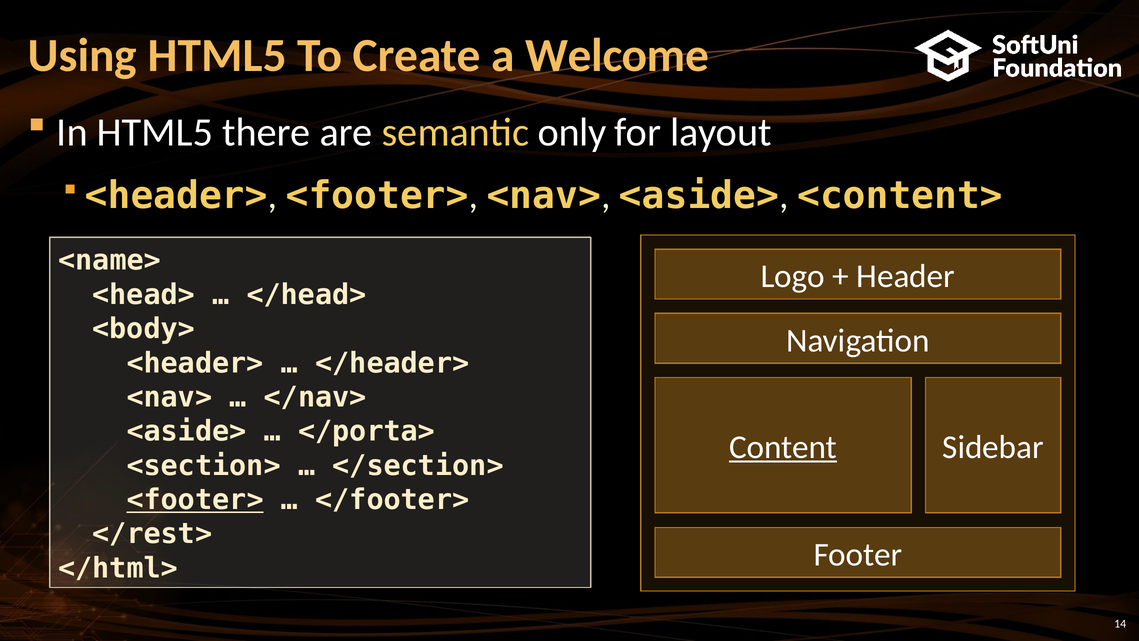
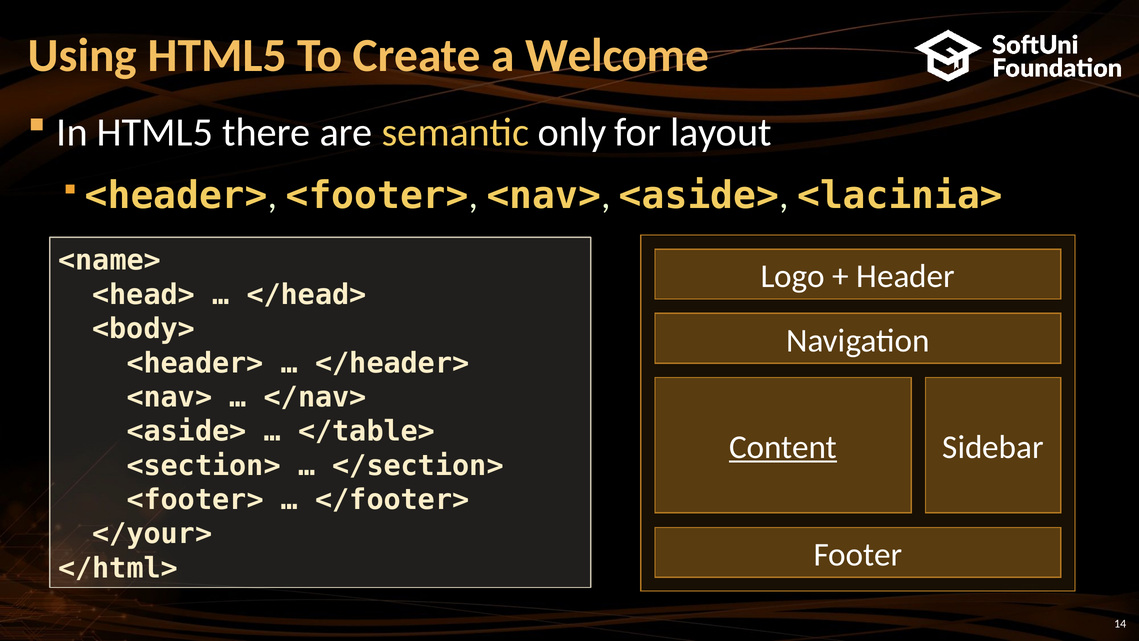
<content>: <content> -> <lacinia> (900, 196)
</porta>: </porta> -> </table> (367, 431)
<footer> underline: present -> none (195, 500)
</rest>: </rest> -> </your> (152, 534)
